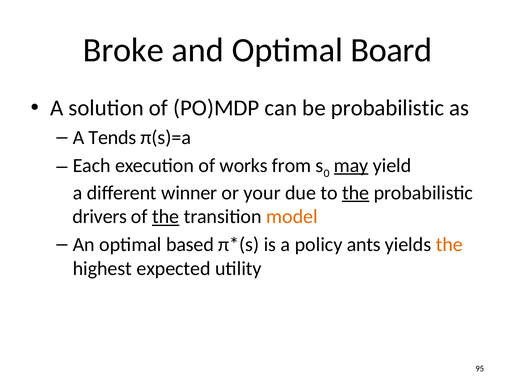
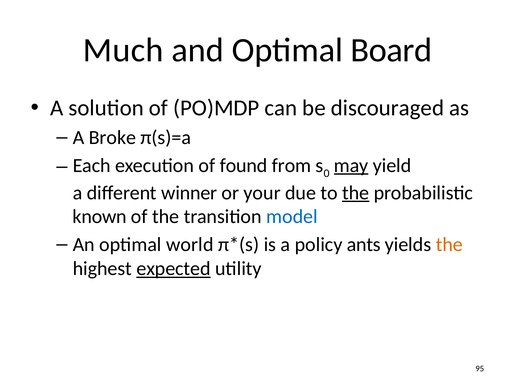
Broke: Broke -> Much (123, 50)
be probabilistic: probabilistic -> discouraged (387, 108)
Tends: Tends -> Broke (112, 138)
works: works -> found (244, 166)
drivers: drivers -> known (100, 217)
the underline: present -> none (166, 217)
model colour: orange -> blue (292, 217)
based: based -> world (190, 245)
expected underline: none -> present (174, 269)
